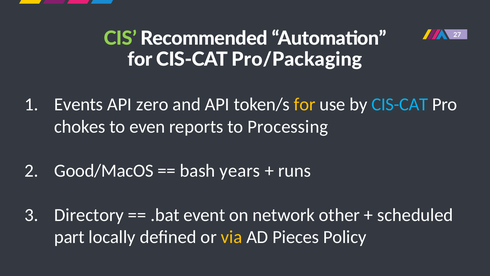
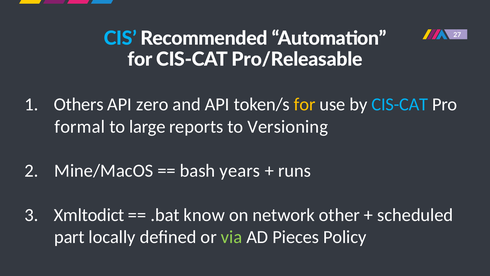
CIS colour: light green -> light blue (120, 38)
Pro/Packaging: Pro/Packaging -> Pro/Releasable (297, 59)
Events: Events -> Others (79, 104)
chokes: chokes -> formal (80, 126)
even: even -> large (147, 126)
Processing: Processing -> Versioning (288, 126)
Good/MacOS: Good/MacOS -> Mine/MacOS (104, 171)
Directory: Directory -> Xmltodict (89, 215)
event: event -> know (204, 215)
via colour: yellow -> light green (232, 237)
